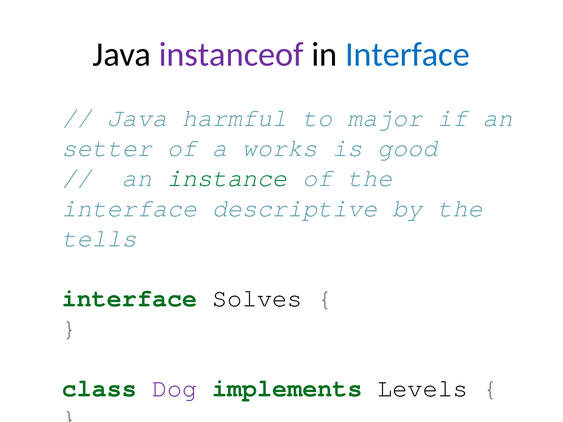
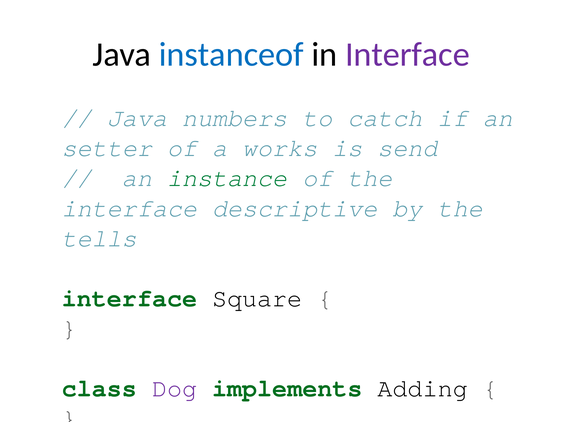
instanceof colour: purple -> blue (231, 55)
Interface colour: blue -> purple (407, 55)
harmful: harmful -> numbers (235, 118)
major: major -> catch (385, 118)
good: good -> send (408, 148)
Solves: Solves -> Square (257, 298)
Levels: Levels -> Adding (423, 388)
